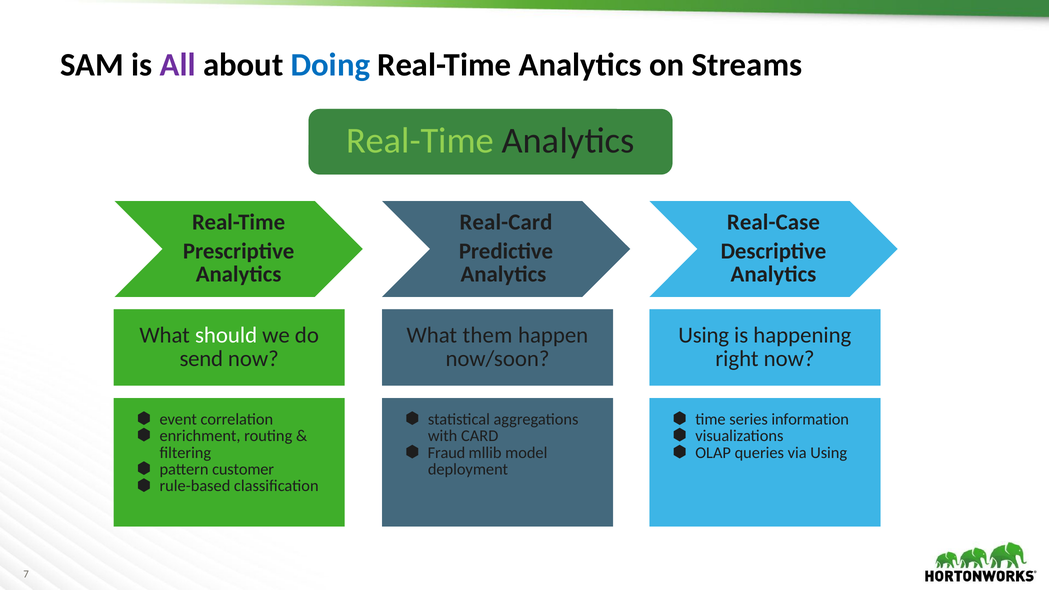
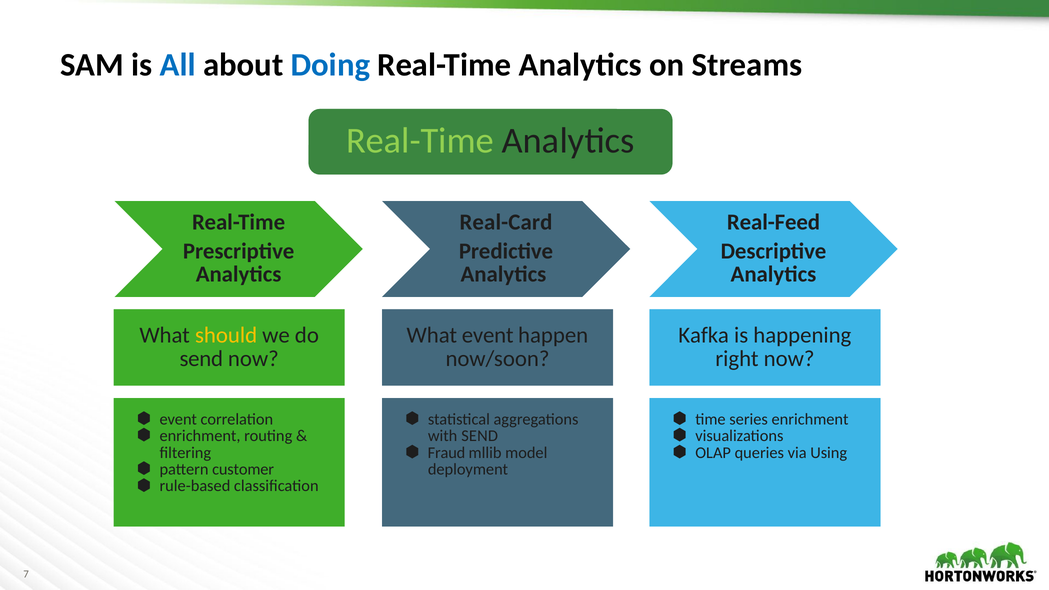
All colour: purple -> blue (178, 65)
Real-Case: Real-Case -> Real-Feed (774, 222)
should colour: white -> yellow (226, 335)
What them: them -> event (488, 335)
Using: Using -> Kafka (704, 335)
series information: information -> enrichment (810, 419)
with CARD: CARD -> SEND (480, 436)
